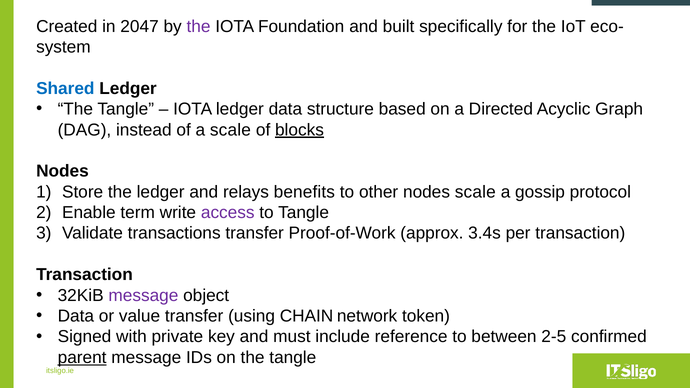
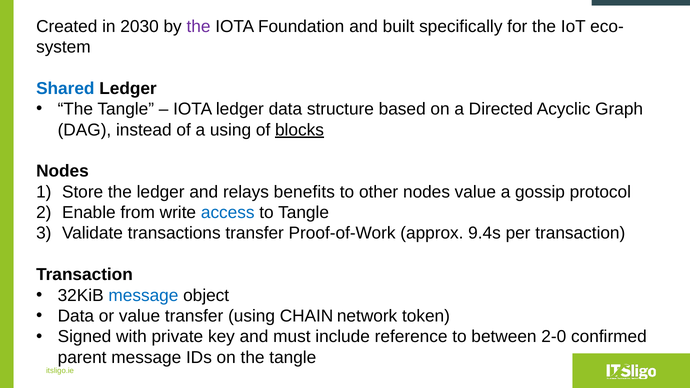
2047: 2047 -> 2030 (140, 26)
a scale: scale -> using (230, 130)
nodes scale: scale -> value (475, 192)
term: term -> from (138, 213)
access colour: purple -> blue (228, 213)
3.4s: 3.4s -> 9.4s (485, 233)
message colour: purple -> blue (143, 295)
2-5: 2-5 -> 2-0 (554, 337)
parent underline: present -> none (82, 358)
